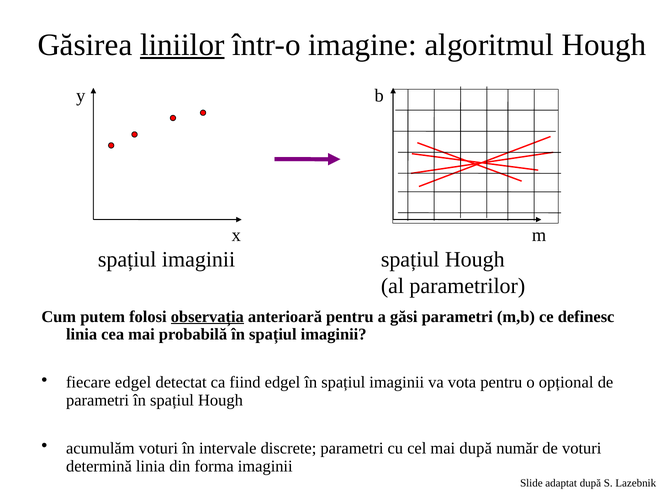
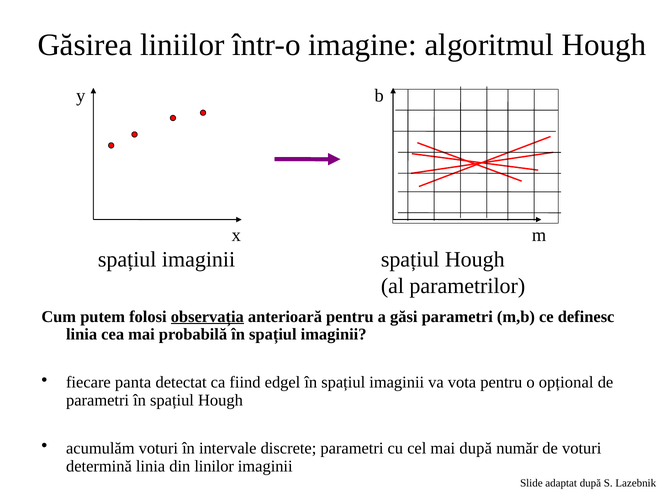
liniilor underline: present -> none (182, 45)
fiecare edgel: edgel -> panta (133, 383)
forma: forma -> linilor (214, 466)
